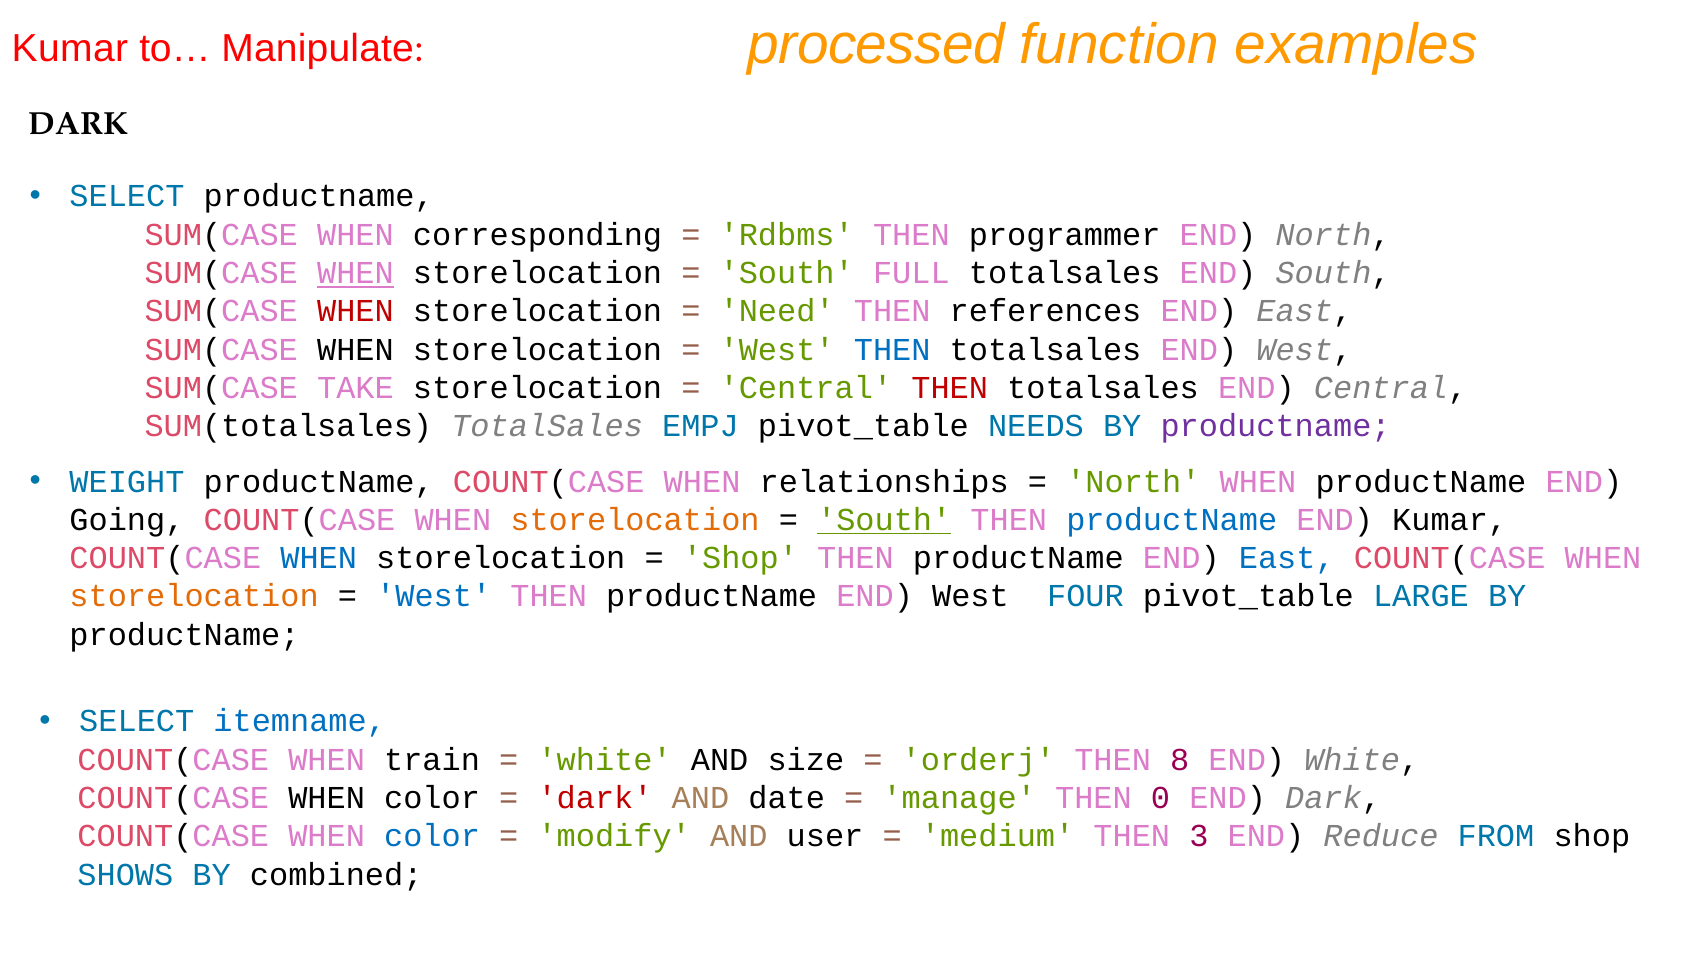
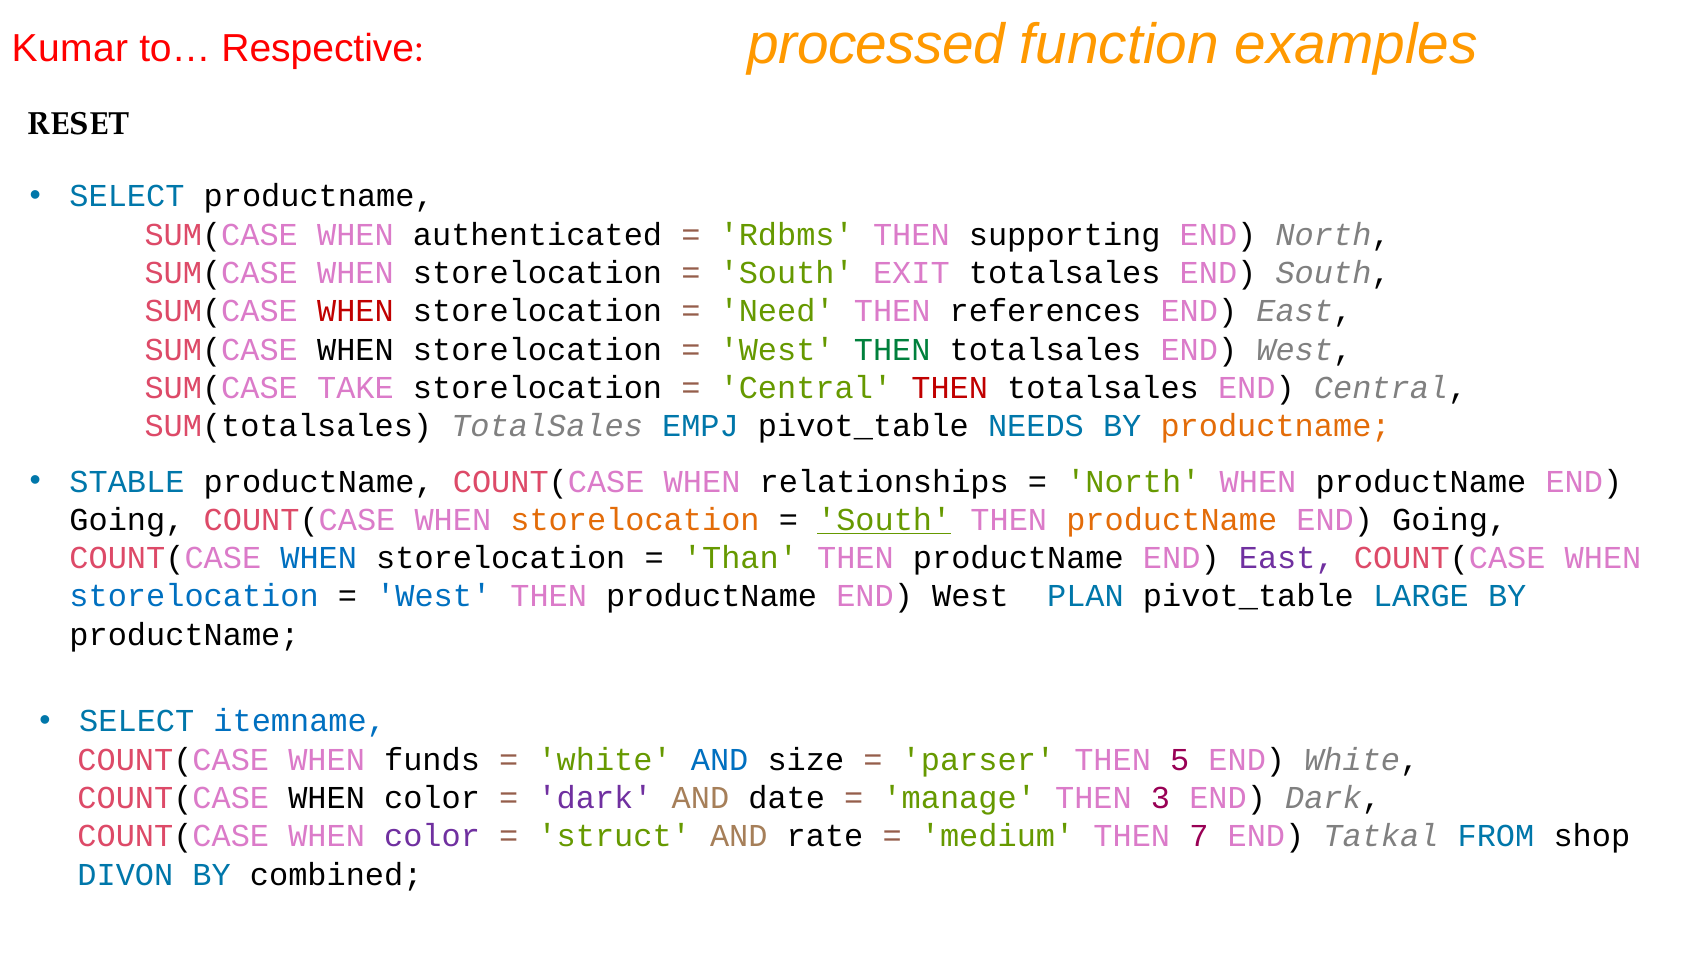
Manipulate: Manipulate -> Respective (318, 49)
DARK: DARK -> RESET (79, 124)
corresponding: corresponding -> authenticated (538, 235)
programmer: programmer -> supporting (1065, 235)
WHEN underline: present -> none (355, 273)
FULL: FULL -> EXIT (911, 273)
THEN colour: blue -> green (892, 350)
productname colour: purple -> orange (1276, 426)
WEIGHT: WEIGHT -> STABLE (127, 482)
productName colour: blue -> orange (1172, 520)
Kumar: Kumar -> Going (1450, 520)
Shop: Shop -> Than (740, 558)
East colour: blue -> purple (1287, 558)
storelocation colour: orange -> blue (194, 597)
FOUR: FOUR -> PLAN (1085, 597)
train: train -> funds (432, 760)
AND colour: black -> blue (720, 760)
orderj: orderj -> parser (978, 760)
8: 8 -> 5 (1180, 760)
dark colour: red -> purple (595, 798)
0: 0 -> 3 (1161, 798)
color colour: blue -> purple (432, 837)
modify: modify -> struct (614, 837)
user: user -> rate (825, 837)
3: 3 -> 7 (1199, 837)
Reduce: Reduce -> Tatkal (1381, 837)
SHOWS: SHOWS -> DIVON (125, 875)
